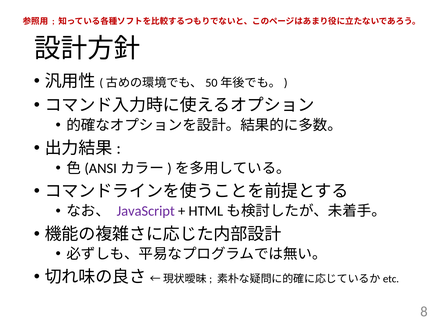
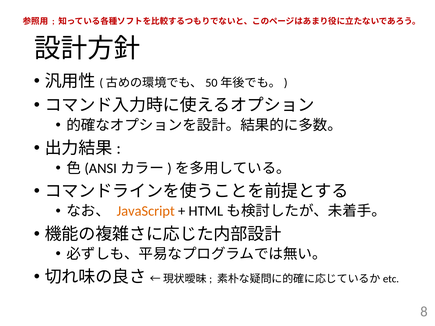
JavaScript colour: purple -> orange (146, 211)
